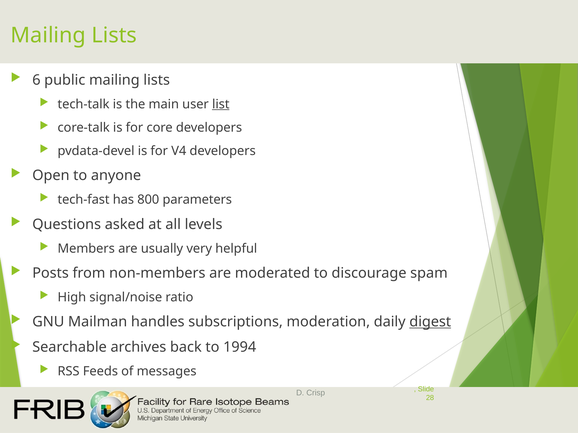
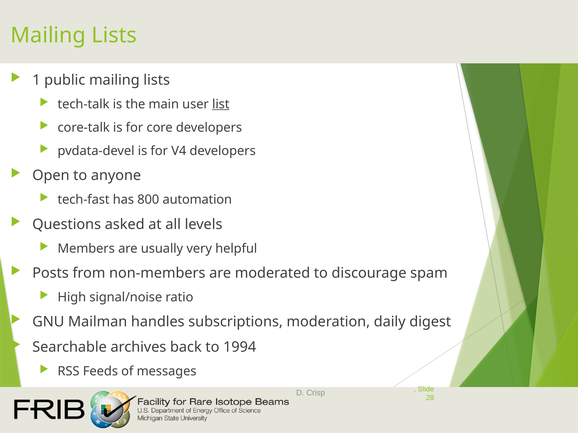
6: 6 -> 1 (36, 80)
parameters: parameters -> automation (197, 200)
digest underline: present -> none (430, 322)
